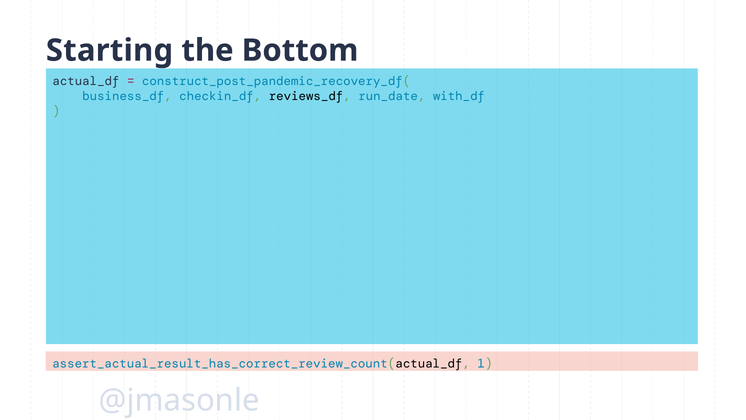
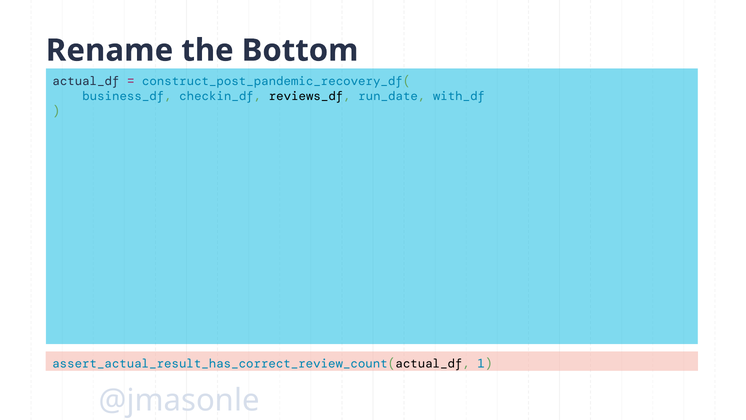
Starting: Starting -> Rename (110, 50)
